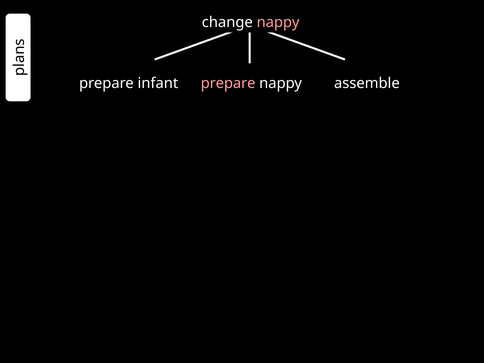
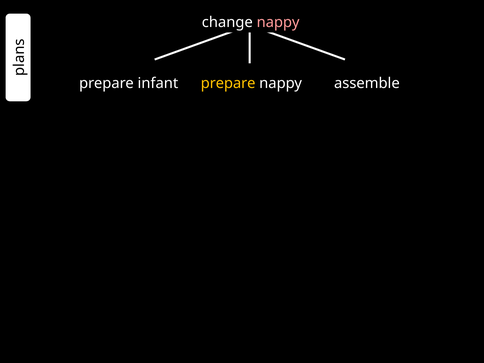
prepare colour: pink -> yellow (228, 83)
